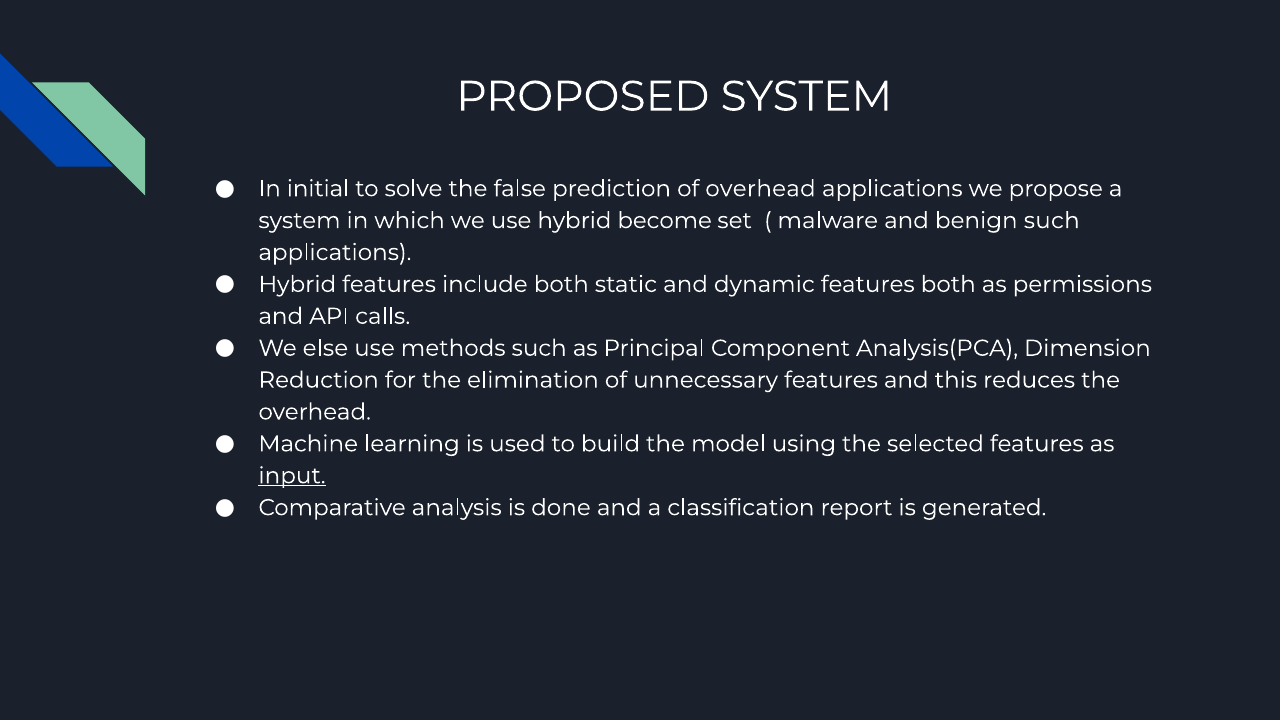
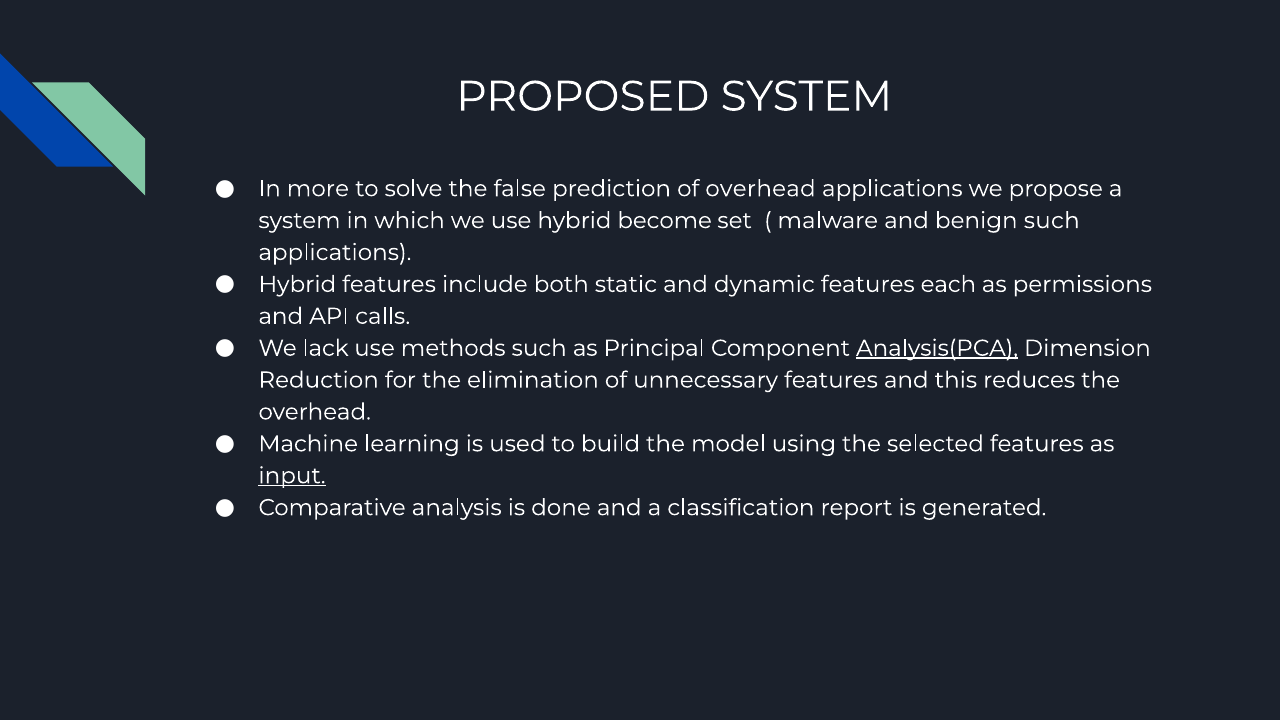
initial: initial -> more (318, 189)
features both: both -> each (948, 284)
else: else -> lack (326, 348)
Analysis(PCA underline: none -> present (937, 348)
